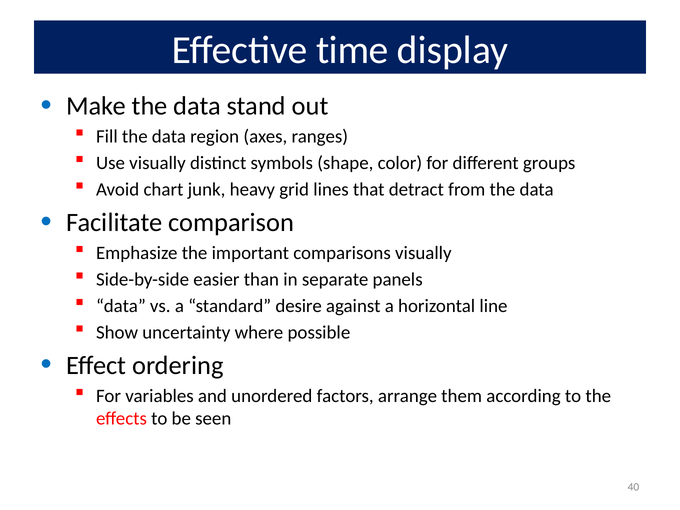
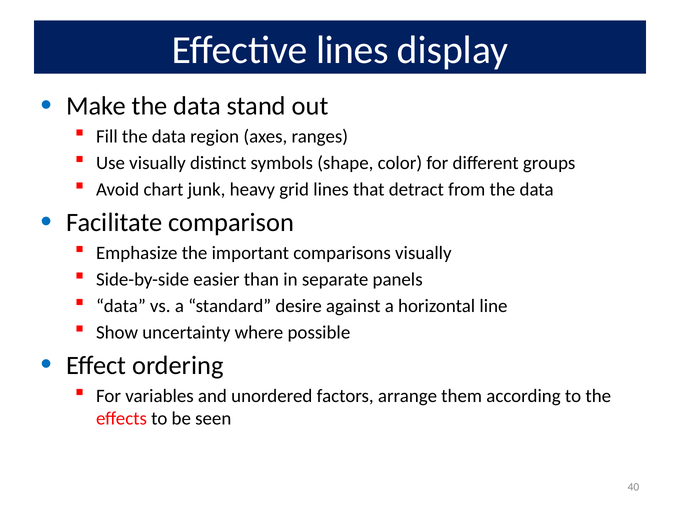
Effective time: time -> lines (352, 50)
